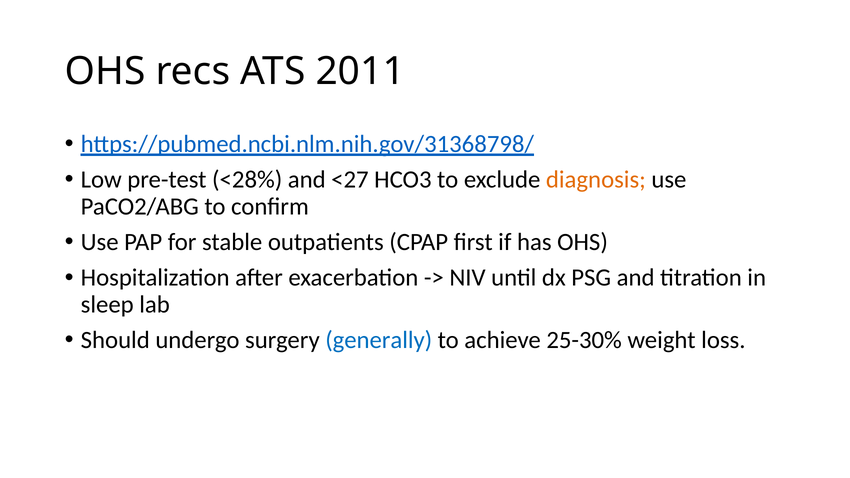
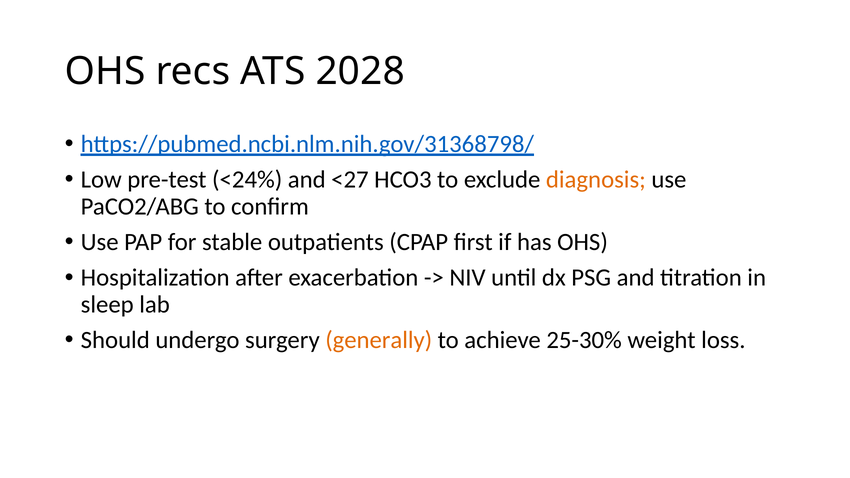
2011: 2011 -> 2028 (360, 71)
<28%: <28% -> <24% (247, 180)
generally colour: blue -> orange (379, 340)
